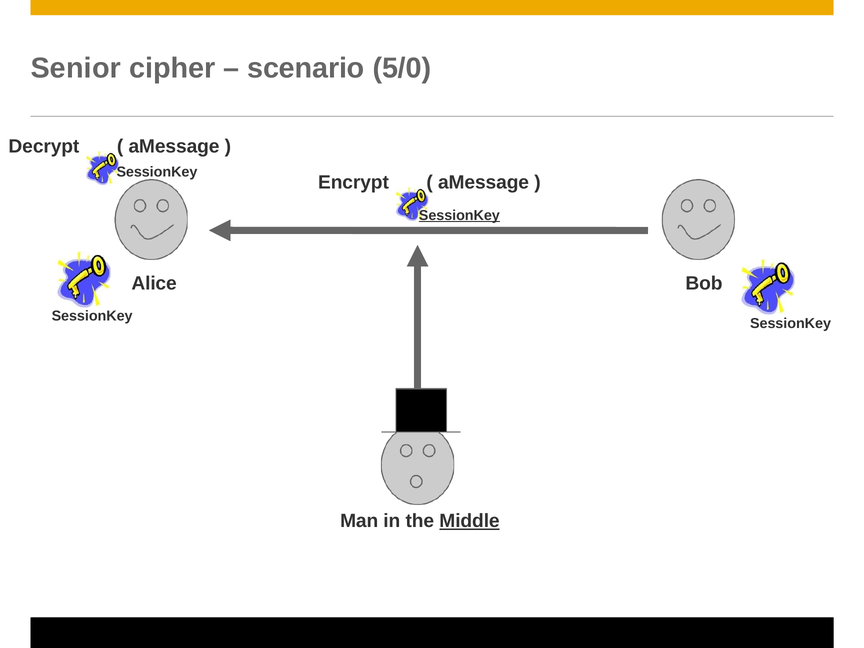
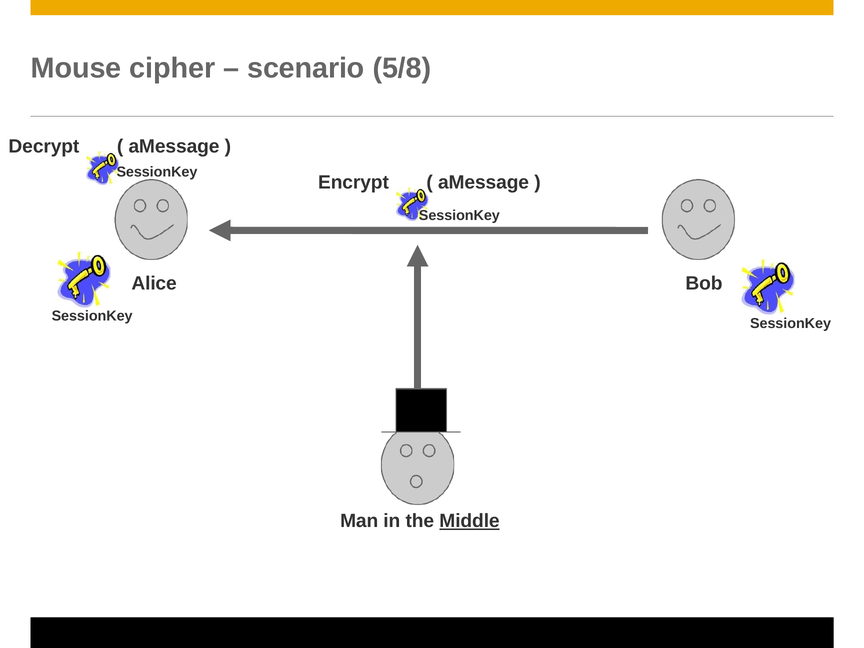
Senior: Senior -> Mouse (76, 68)
5/0: 5/0 -> 5/8 (402, 68)
SessionKey underline: present -> none (459, 215)
